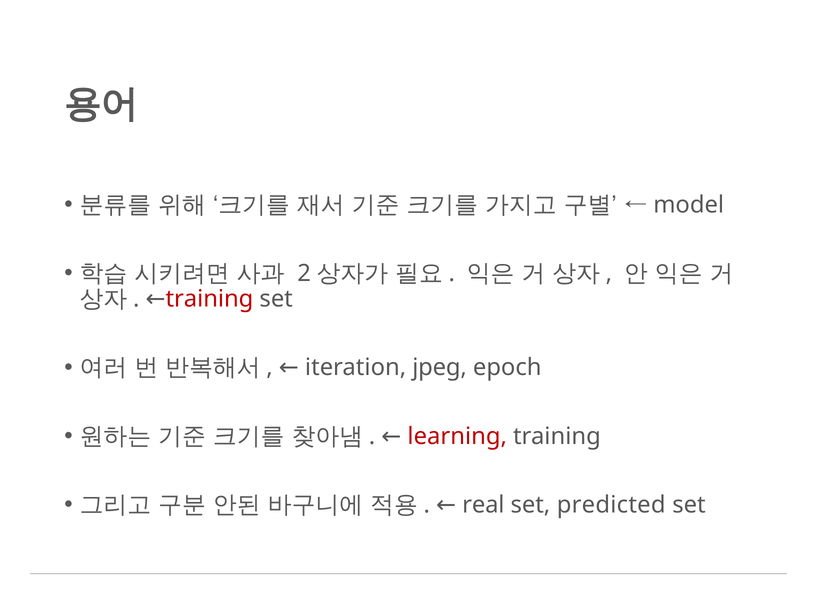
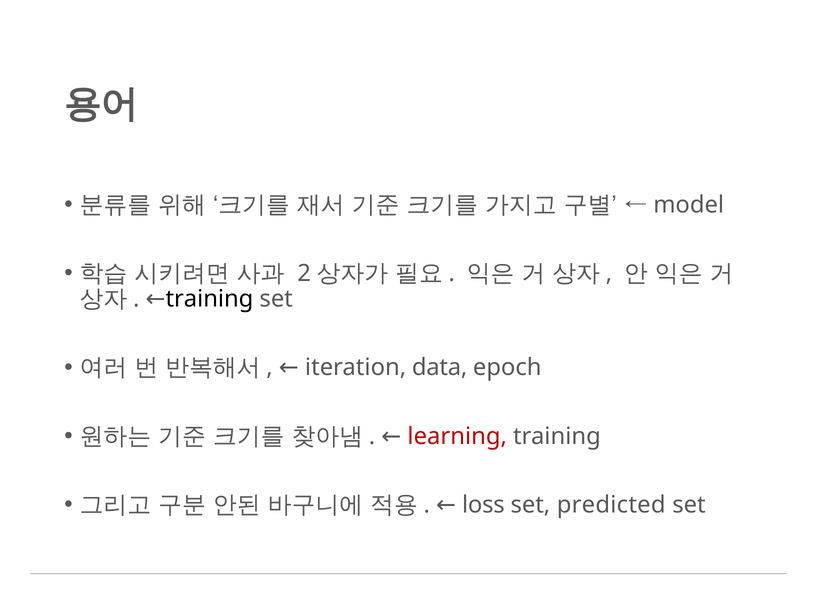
training colour: red -> black (209, 299)
jpeg: jpeg -> data (440, 367)
real: real -> loss (483, 504)
